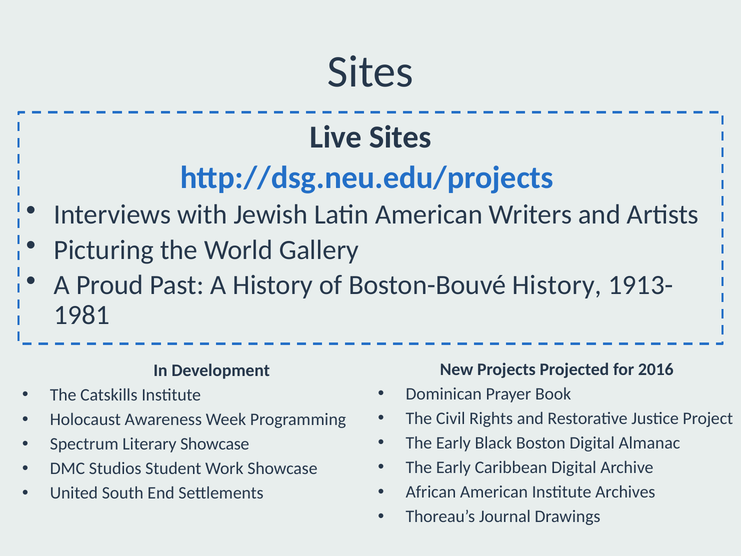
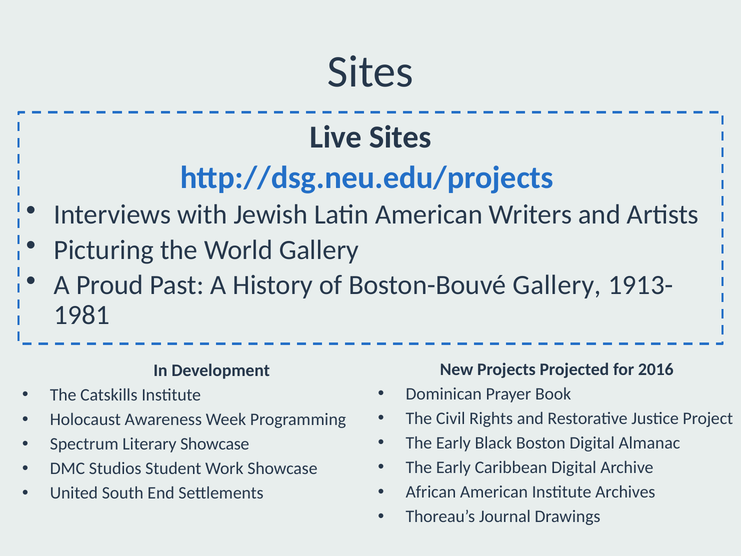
Boston-Bouvé History: History -> Gallery (557, 285)
